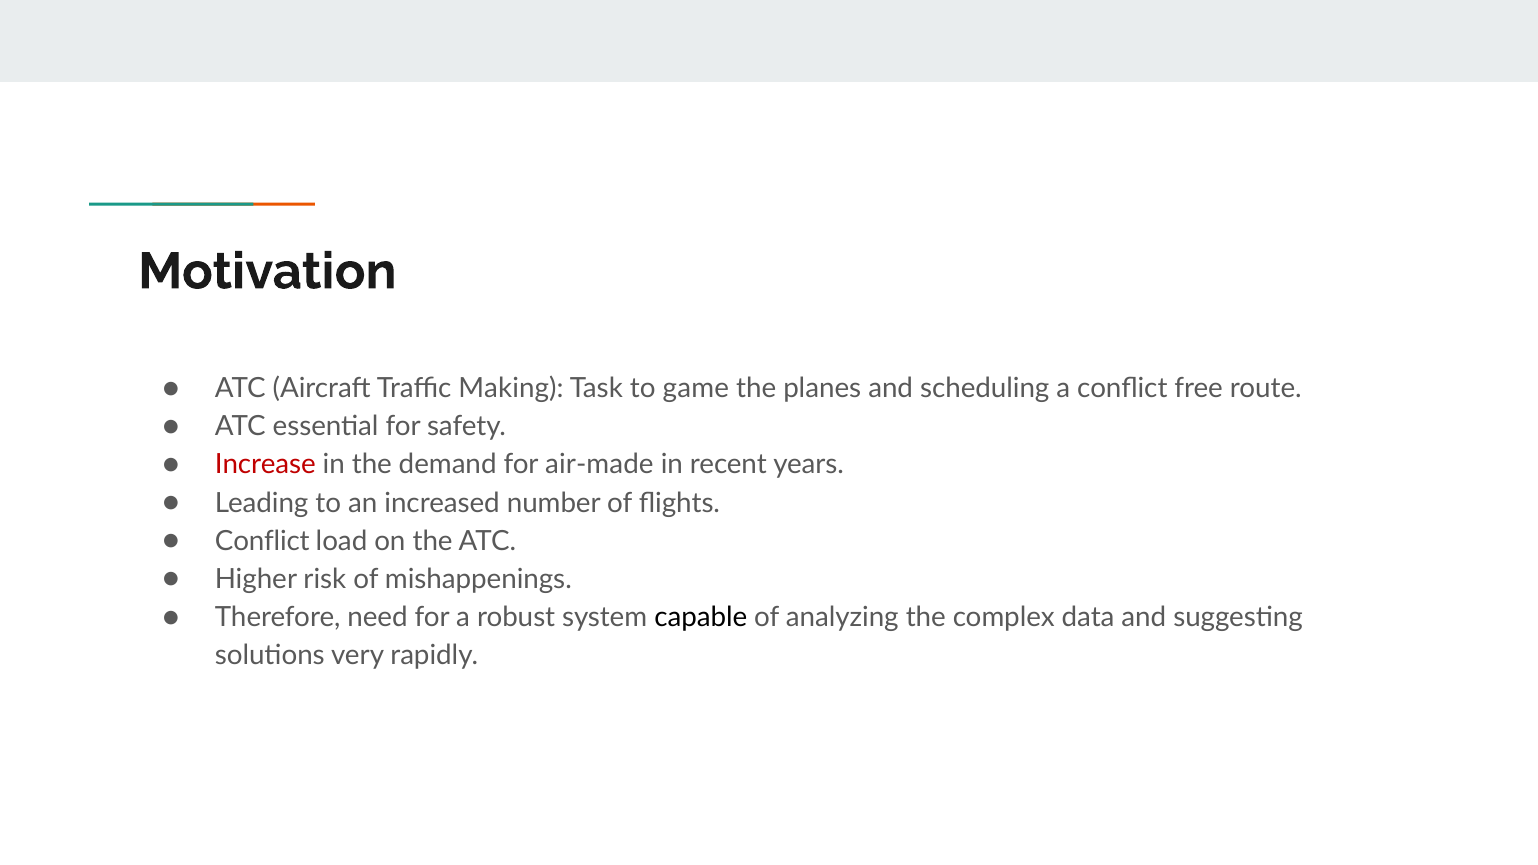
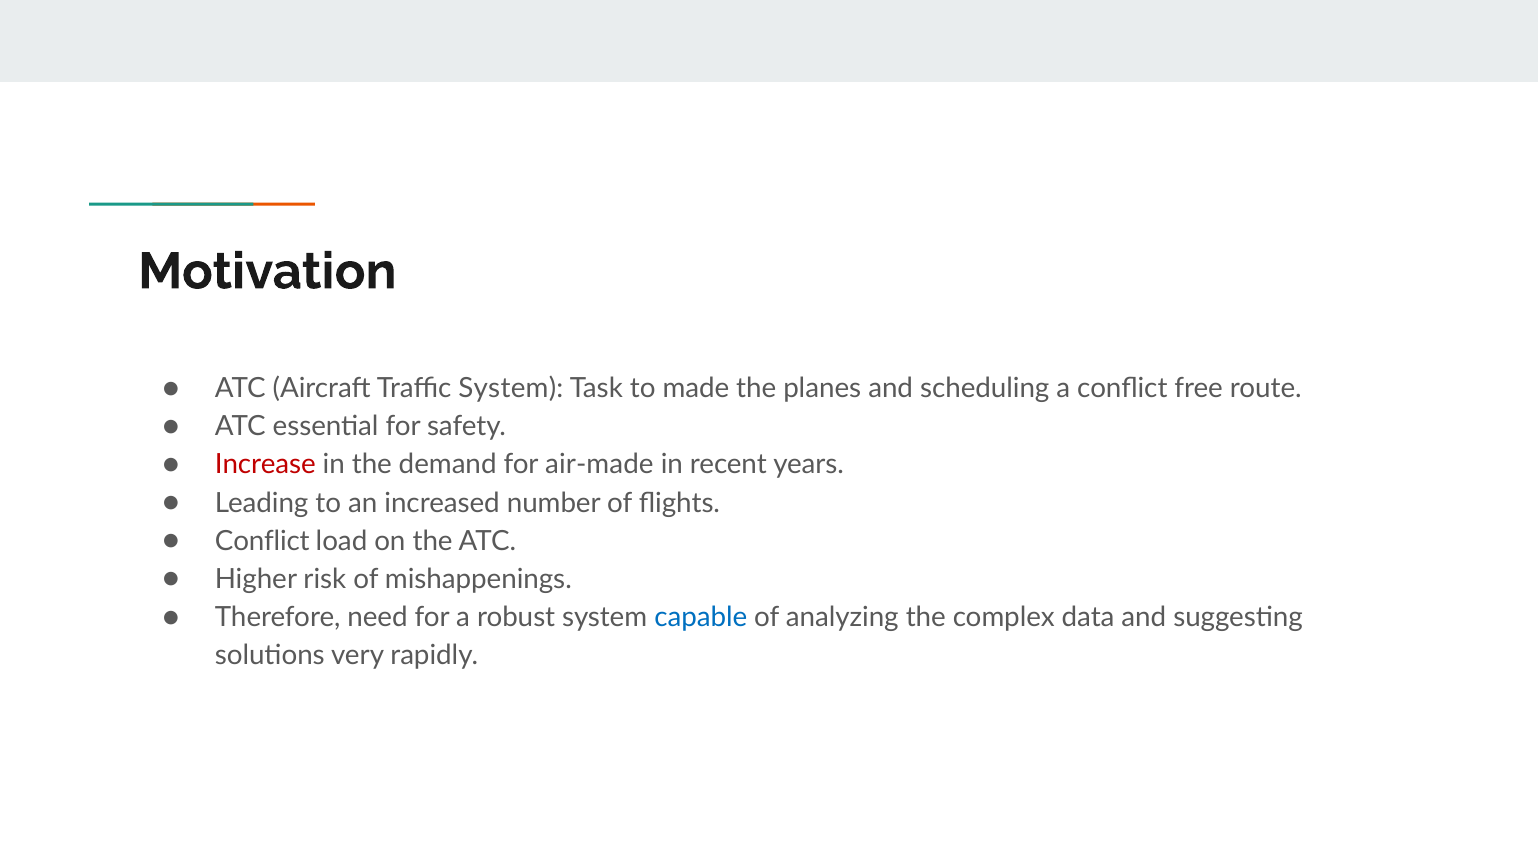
Traffic Making: Making -> System (511, 389)
game: game -> made (696, 389)
capable colour: black -> blue (701, 617)
